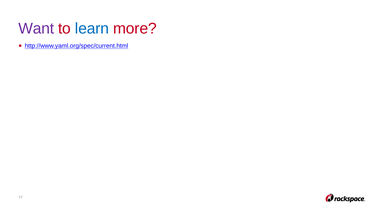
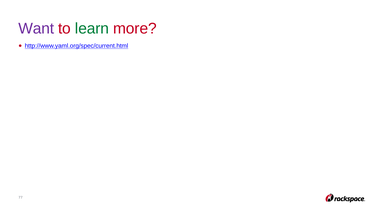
learn colour: blue -> green (92, 29)
